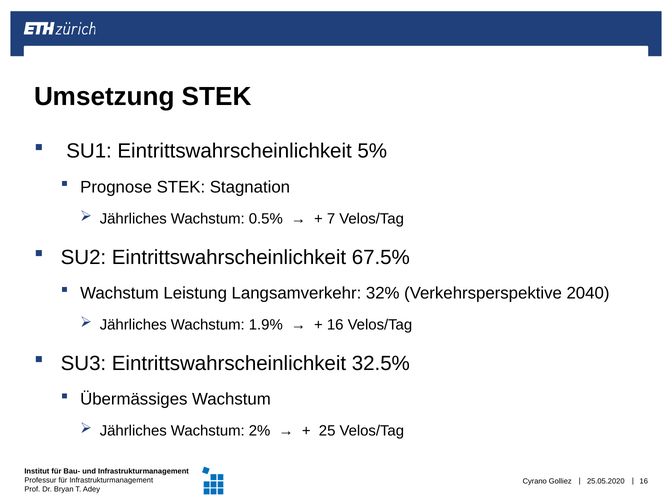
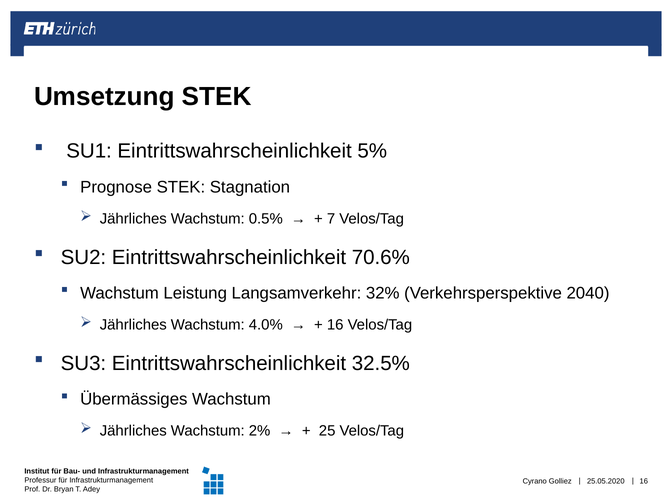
67.5%: 67.5% -> 70.6% (381, 257)
1.9%: 1.9% -> 4.0% (266, 325)
